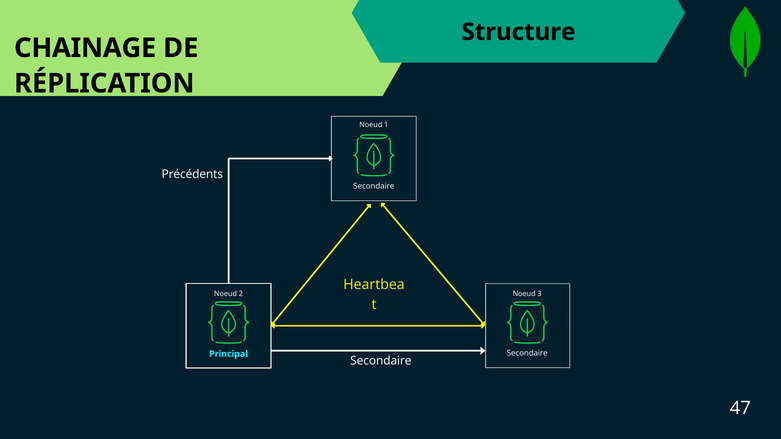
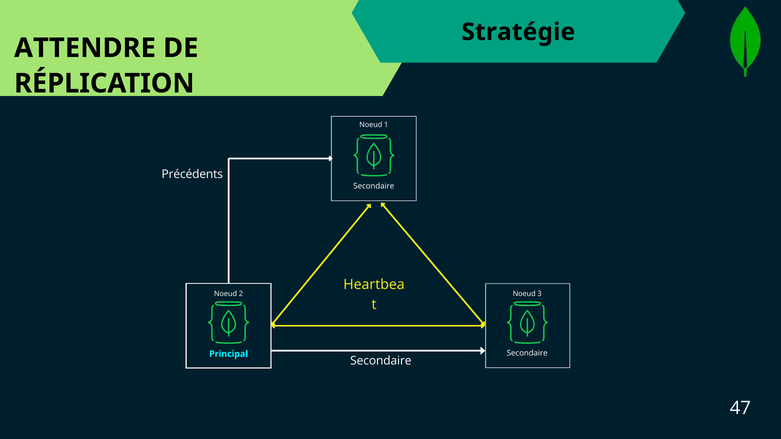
Structure: Structure -> Stratégie (518, 32)
CHAINAGE: CHAINAGE -> ATTENDRE (85, 48)
